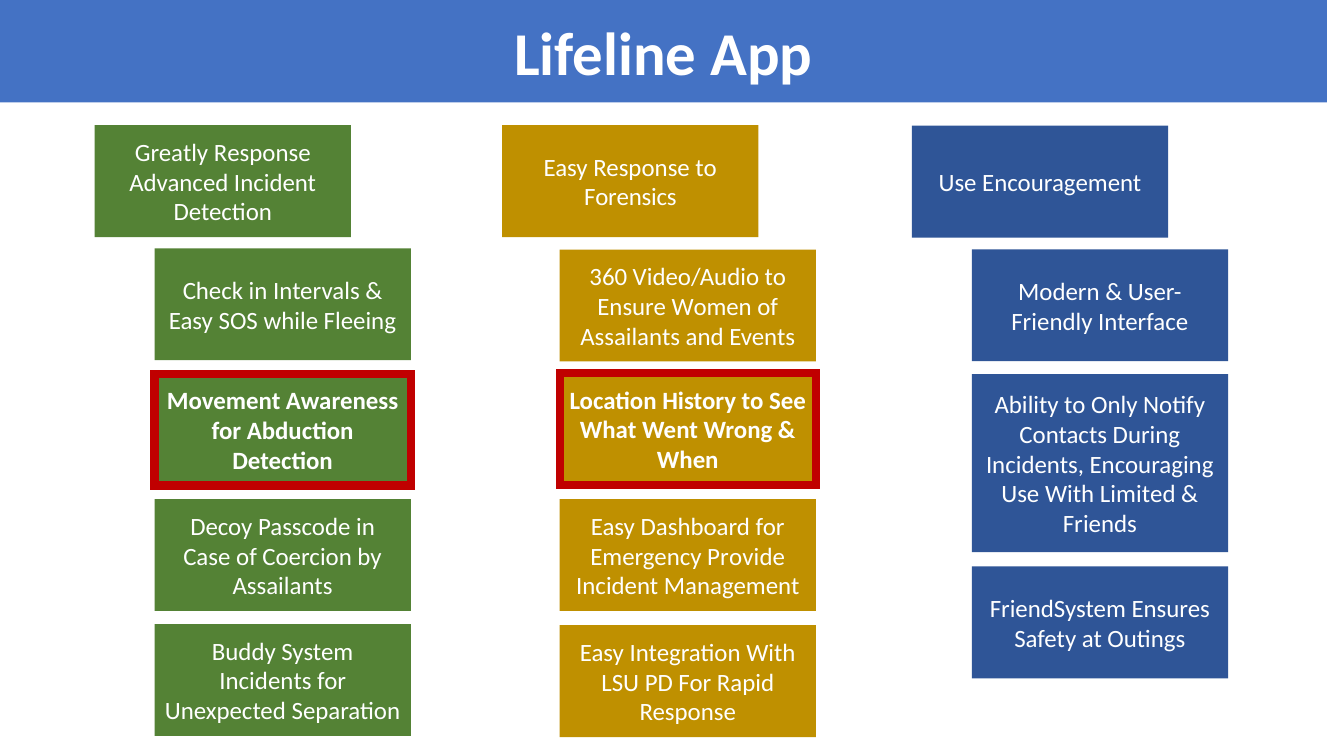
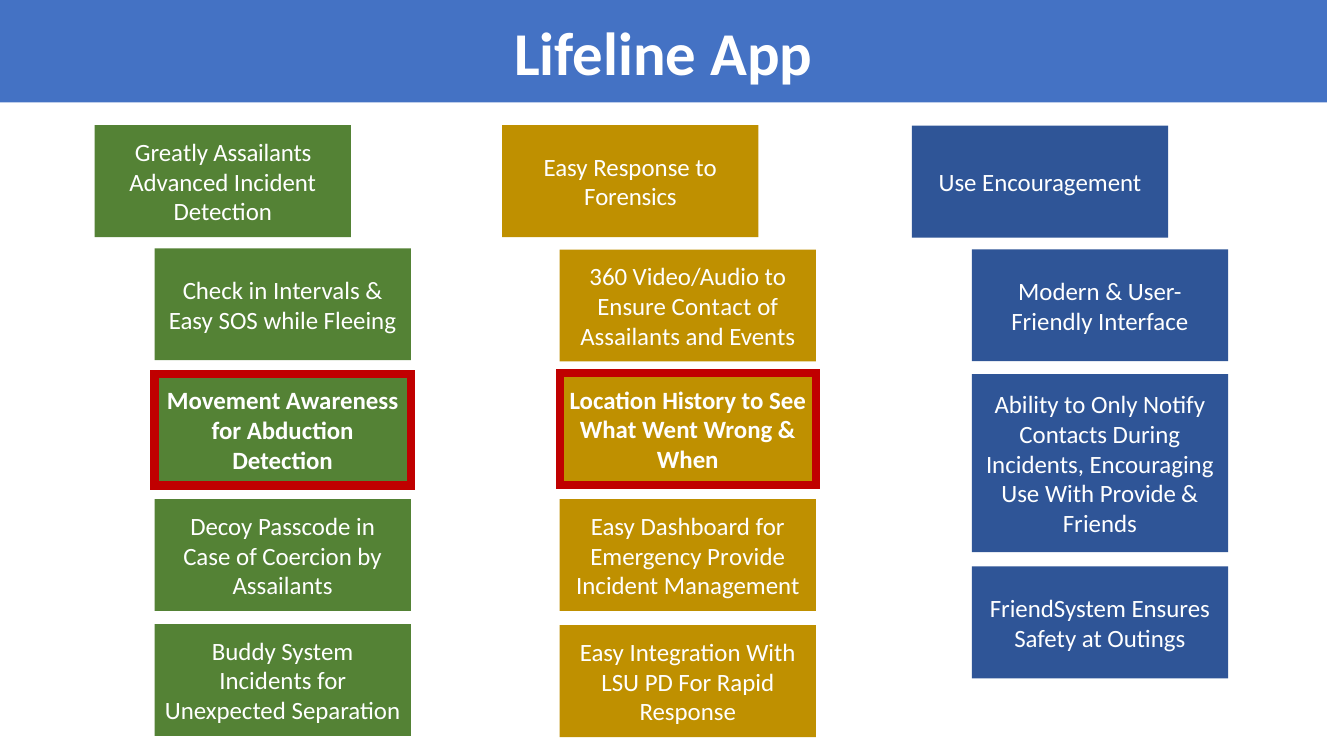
Greatly Response: Response -> Assailants (262, 153)
Women: Women -> Contact (712, 307)
With Limited: Limited -> Provide (1138, 495)
